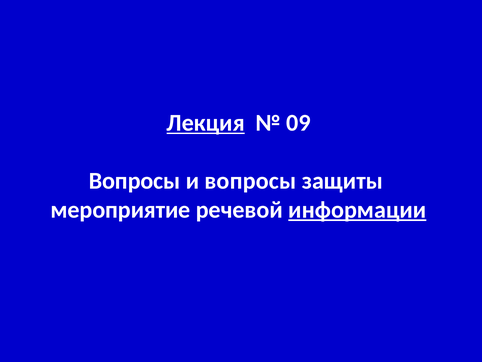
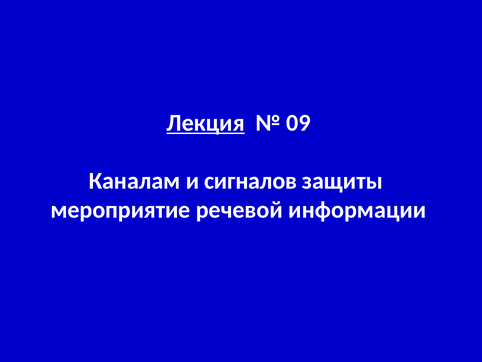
Вопросы: Вопросы -> Каналам (135, 181)
и вопросы: вопросы -> сигналов (251, 181)
информации underline: present -> none (357, 210)
